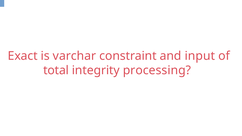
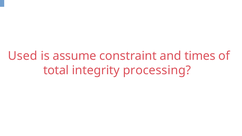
Exact: Exact -> Used (23, 56)
varchar: varchar -> assume (75, 56)
input: input -> times (200, 56)
